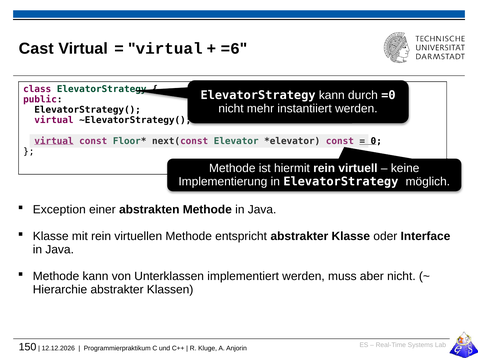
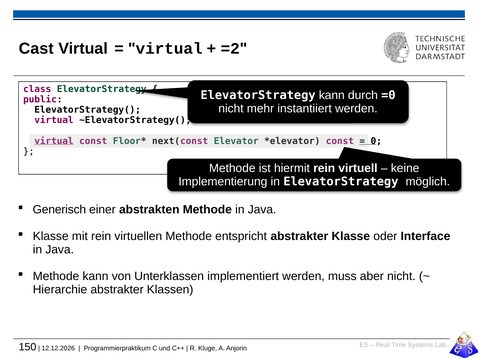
=6: =6 -> =2 (230, 49)
Exception: Exception -> Generisch (59, 210)
